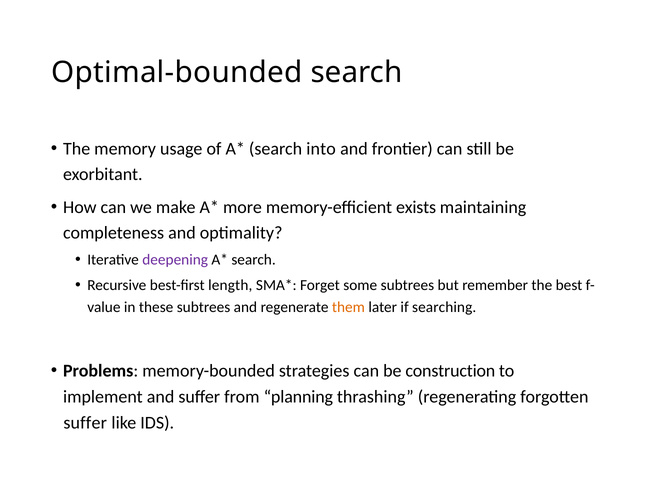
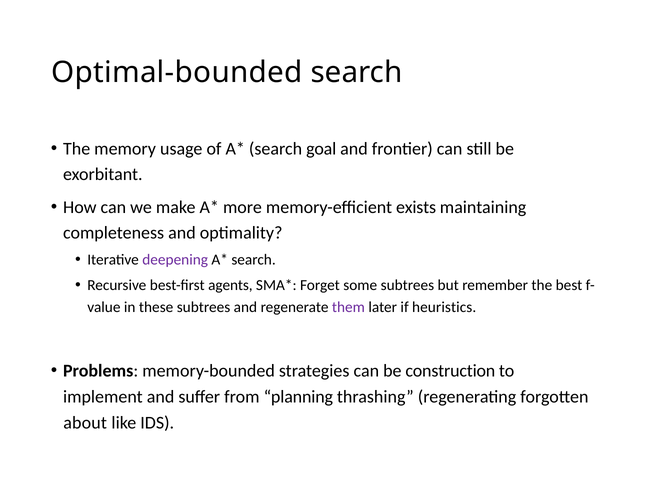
into: into -> goal (321, 149)
length: length -> agents (230, 285)
them colour: orange -> purple (348, 307)
searching: searching -> heuristics (444, 307)
suffer: suffer -> about (85, 423)
